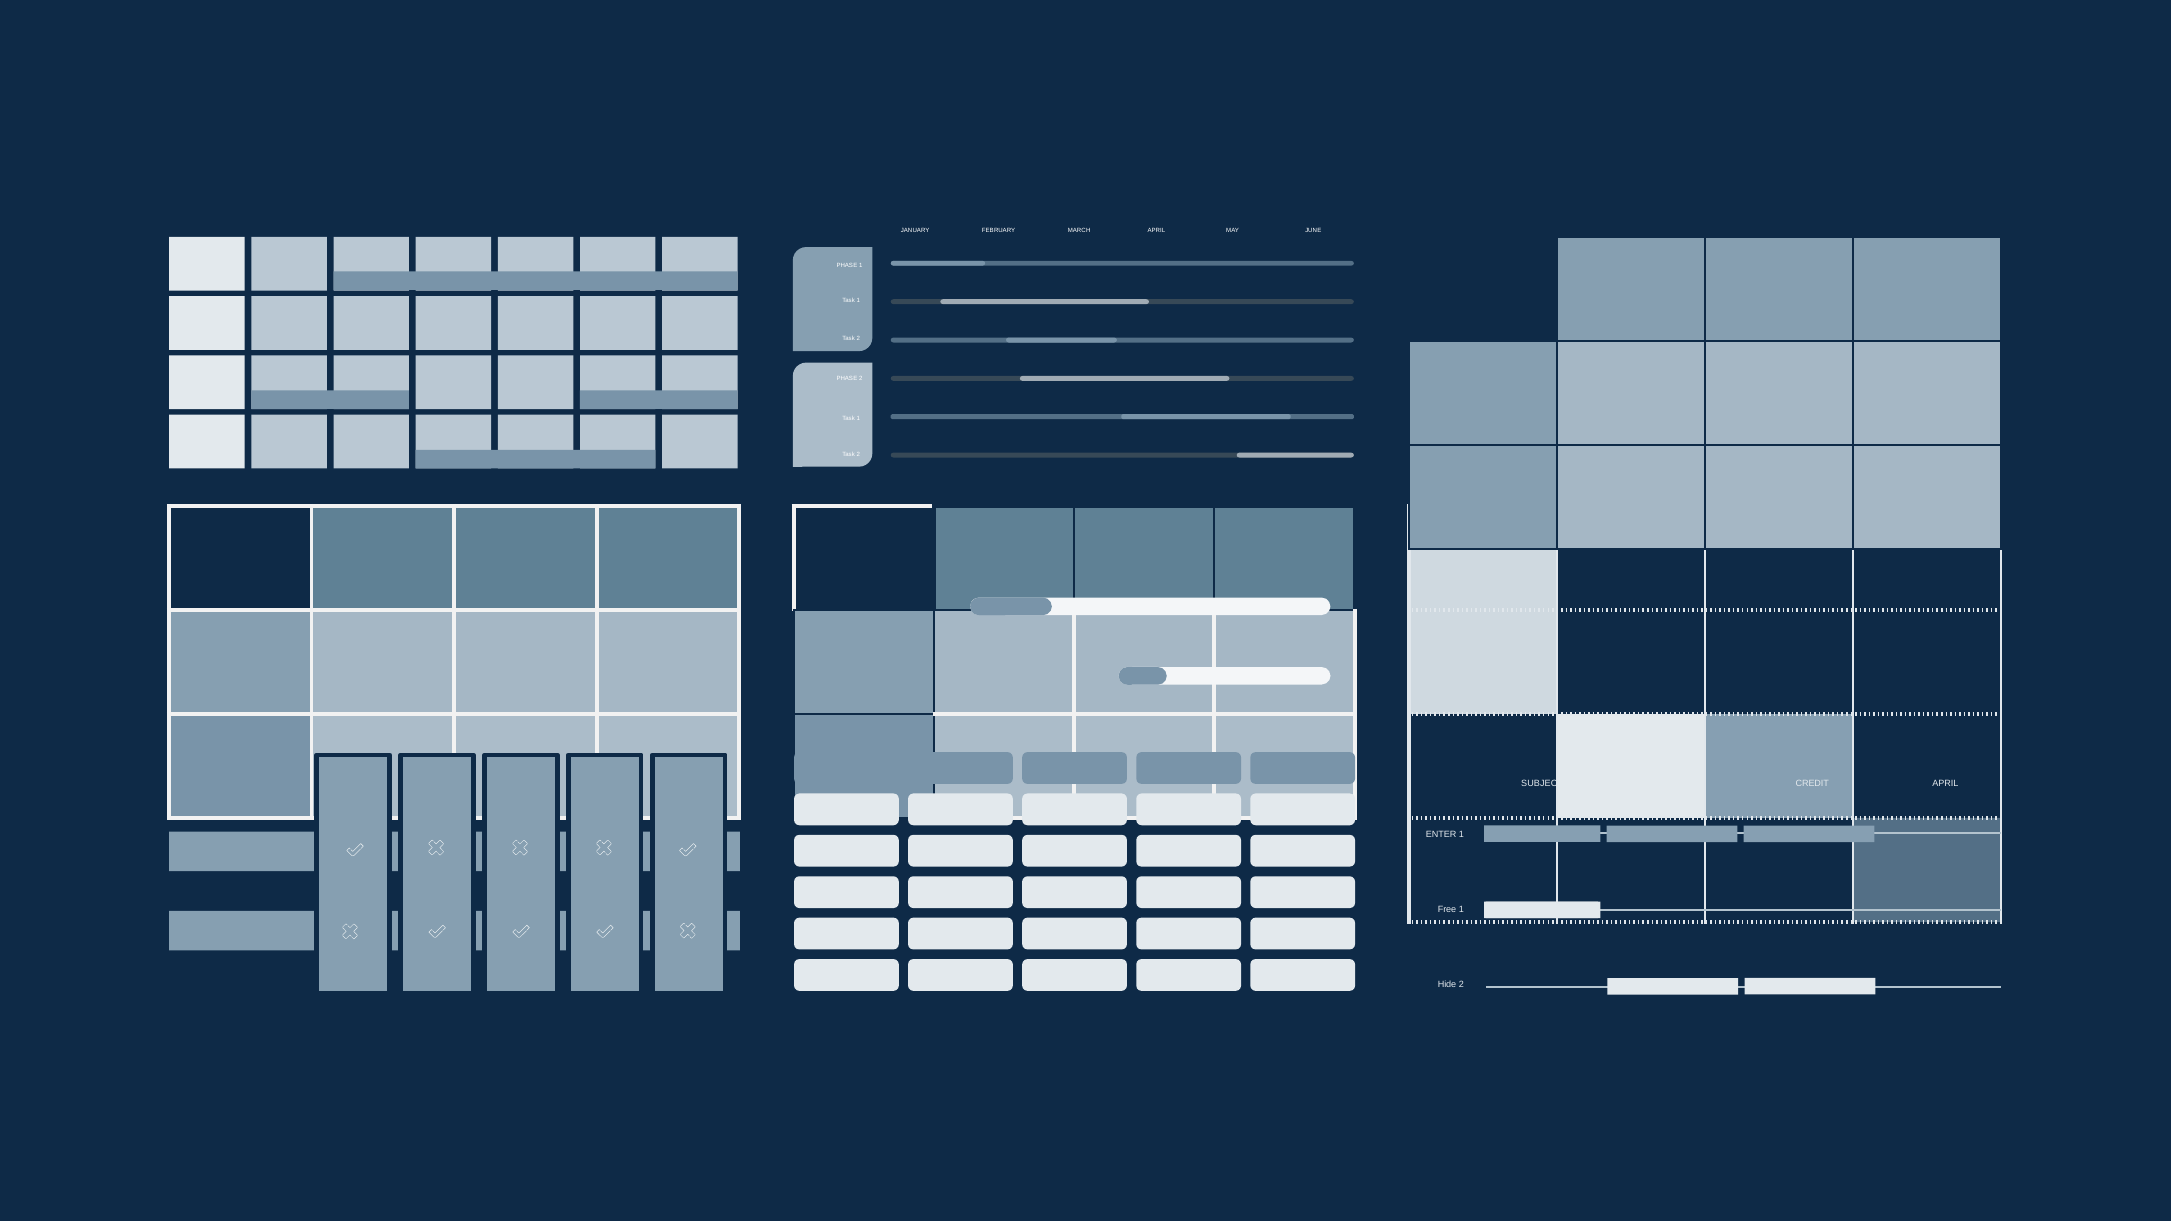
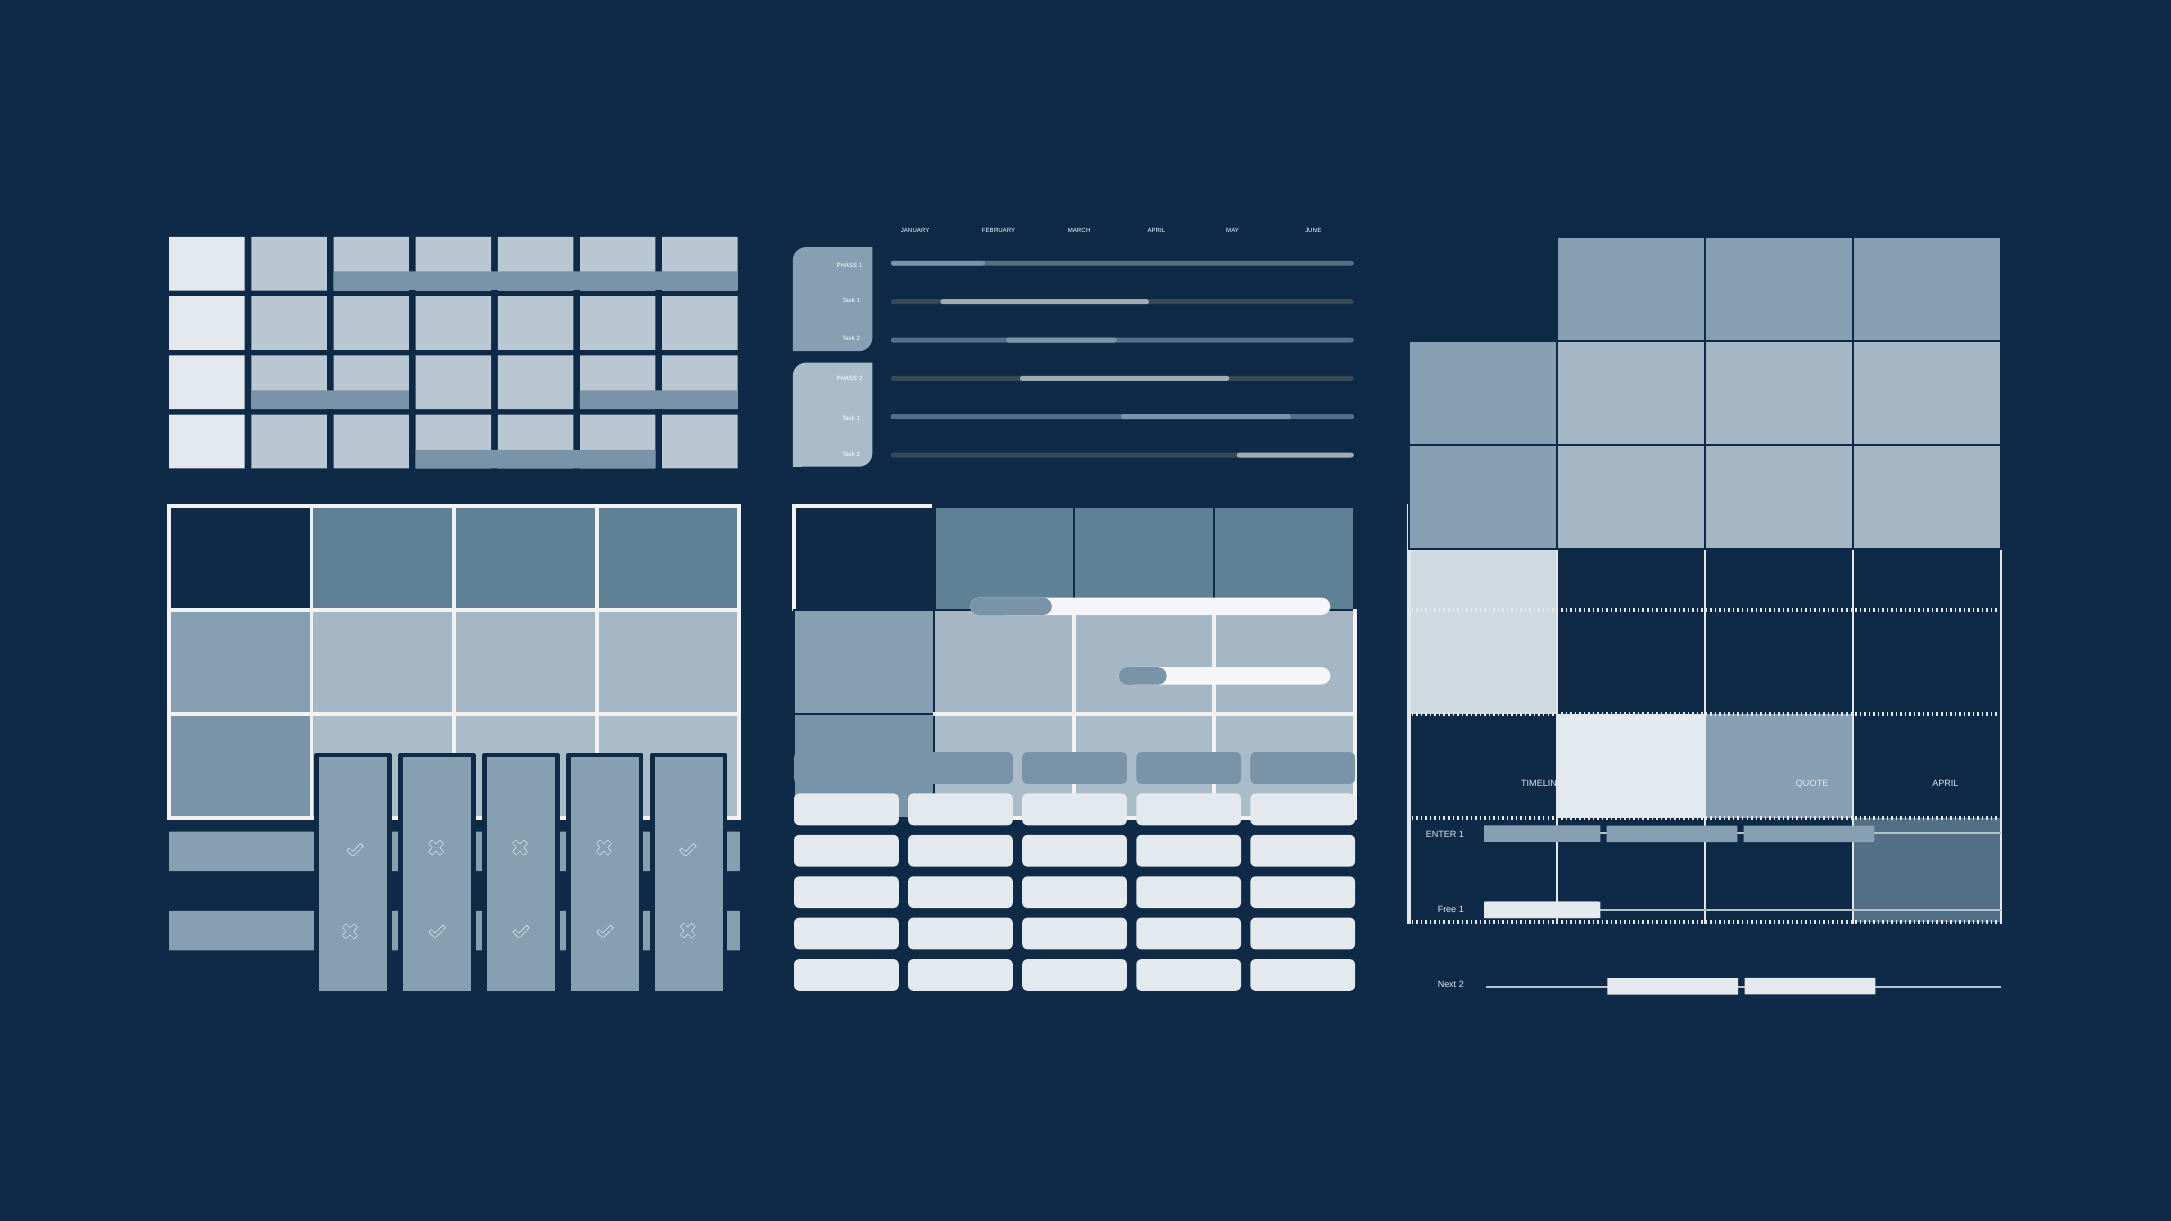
SUBJECT: SUBJECT -> TIMELINE (1542, 784)
CREDIT: CREDIT -> QUOTE (1812, 784)
Hide: Hide -> Next (1447, 984)
